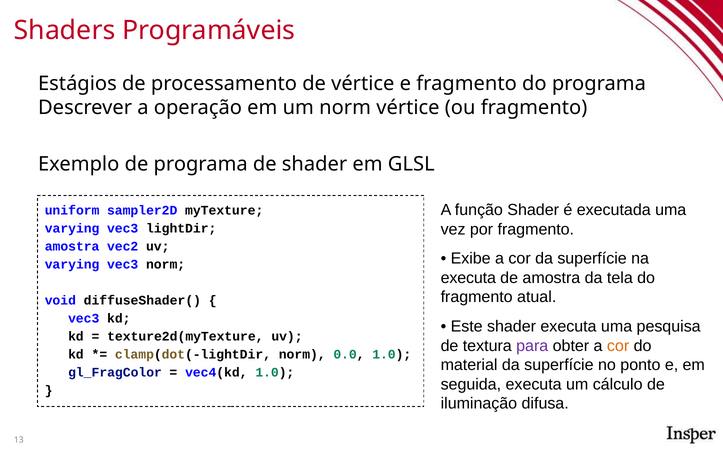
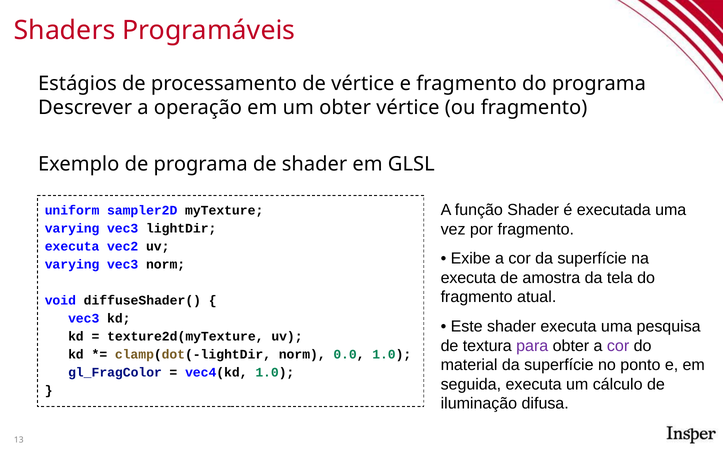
um norm: norm -> obter (345, 108)
amostra: amostra -> executa (72, 246)
cor colour: orange -> purple (618, 346)
